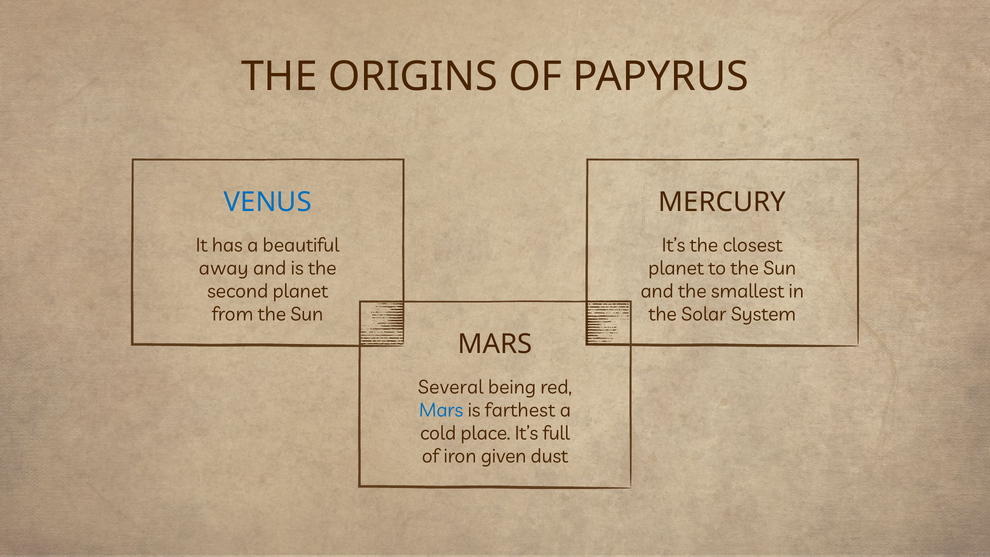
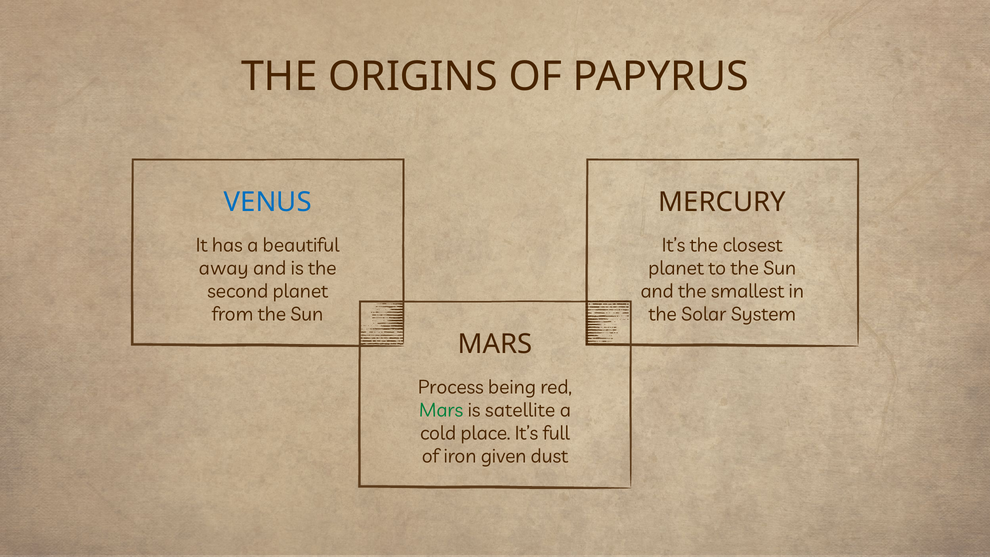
Several: Several -> Process (451, 387)
Mars colour: blue -> green (441, 410)
farthest: farthest -> satellite (520, 410)
